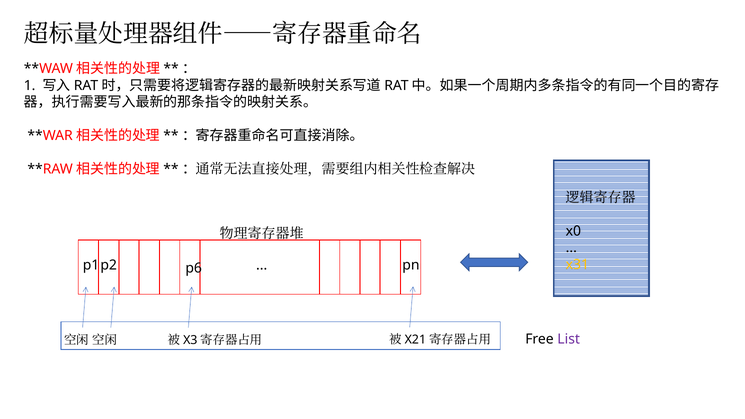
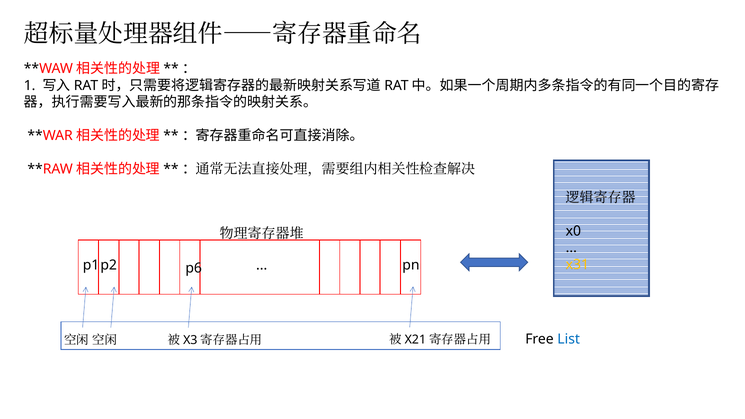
List colour: purple -> blue (569, 339)
